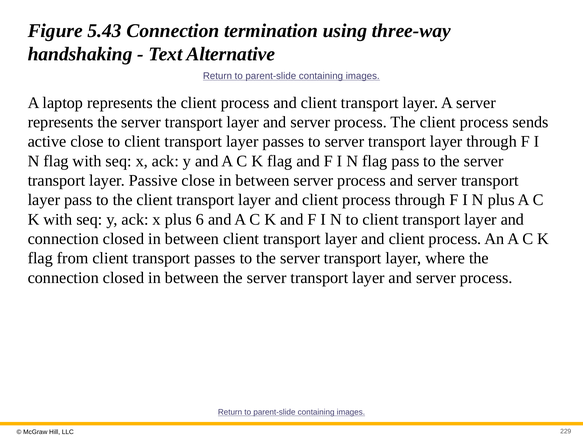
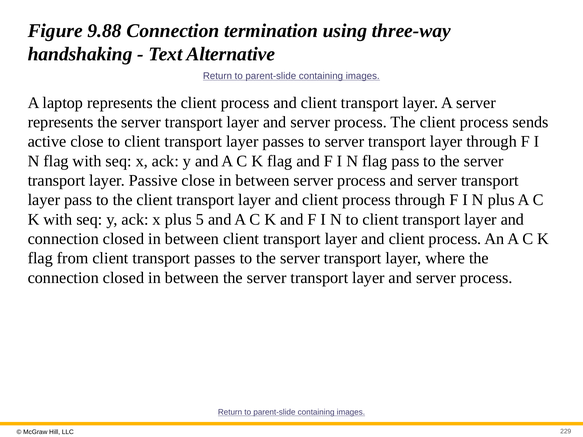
5.43: 5.43 -> 9.88 (105, 31)
6: 6 -> 5 (200, 219)
